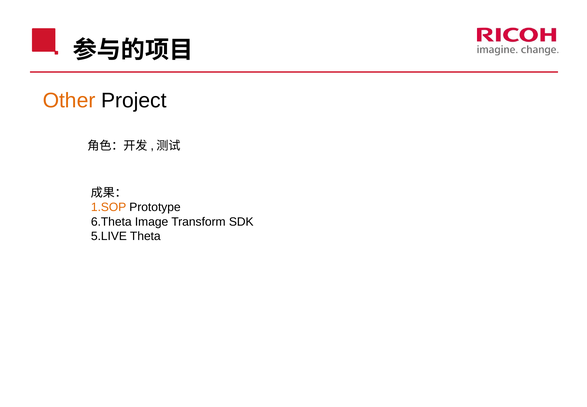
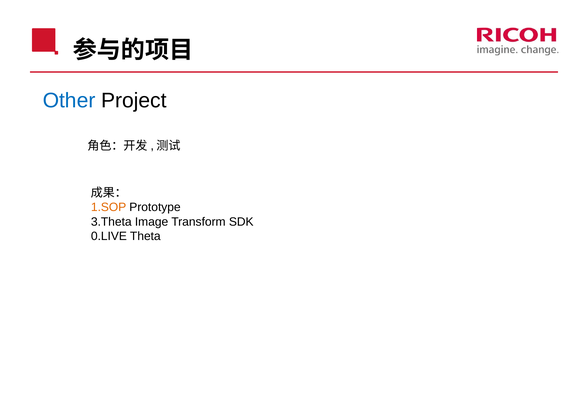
Other colour: orange -> blue (69, 100)
6.Theta: 6.Theta -> 3.Theta (111, 221)
5.LIVE: 5.LIVE -> 0.LIVE (109, 236)
